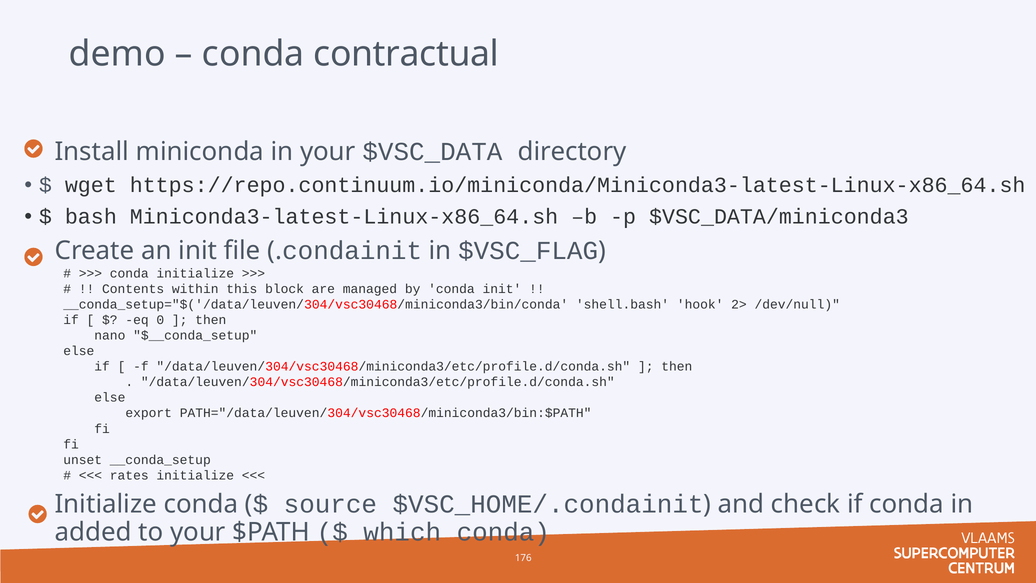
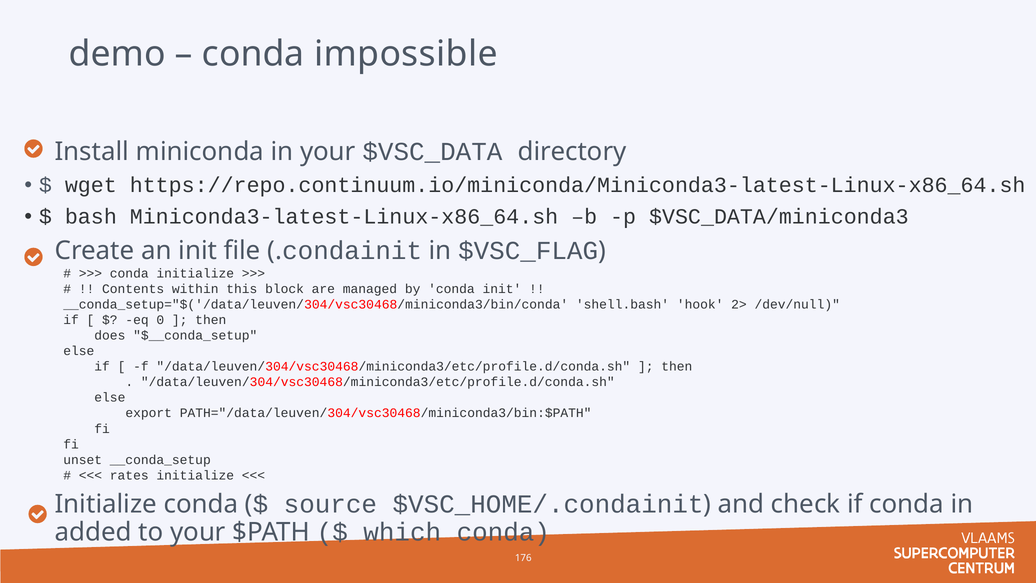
contractual: contractual -> impossible (406, 54)
nano: nano -> does (110, 335)
